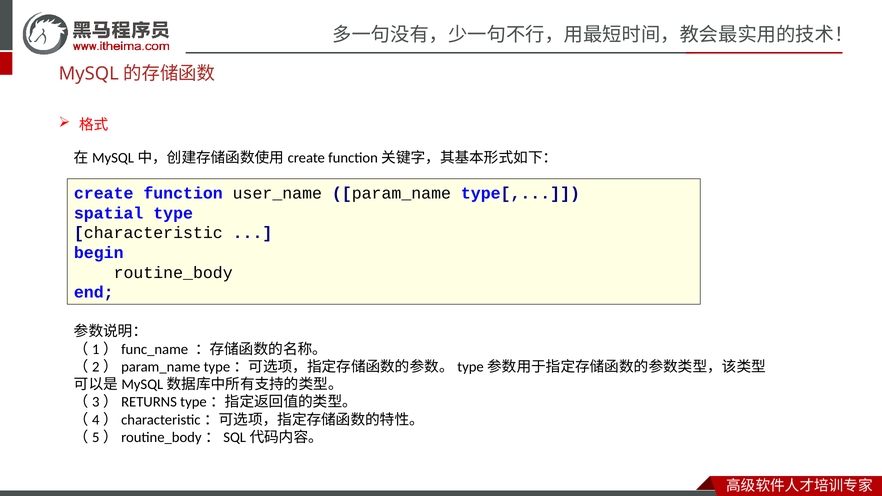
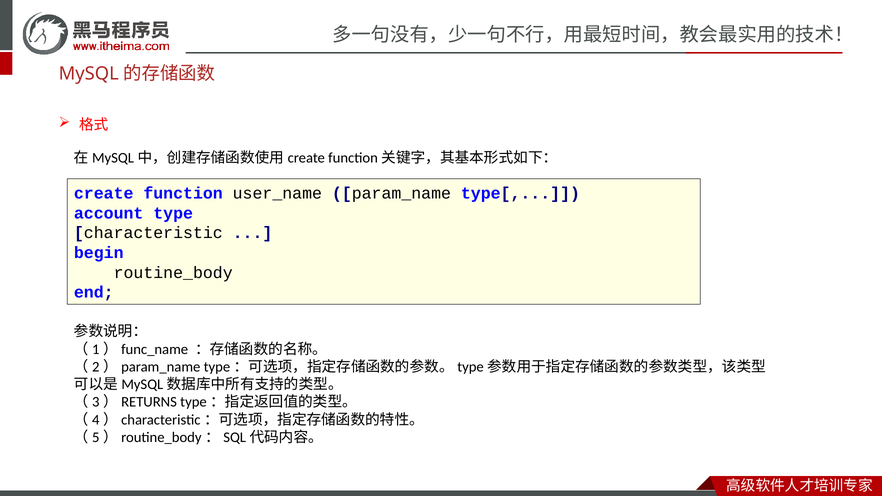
spatial: spatial -> account (109, 213)
